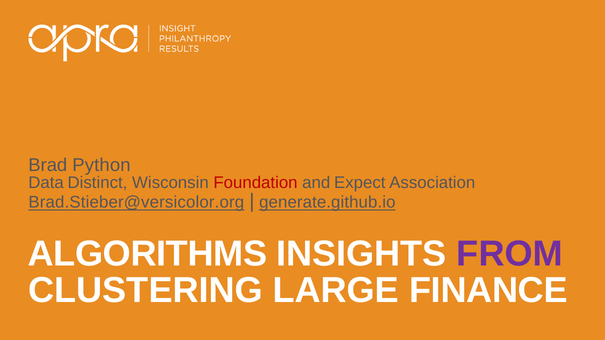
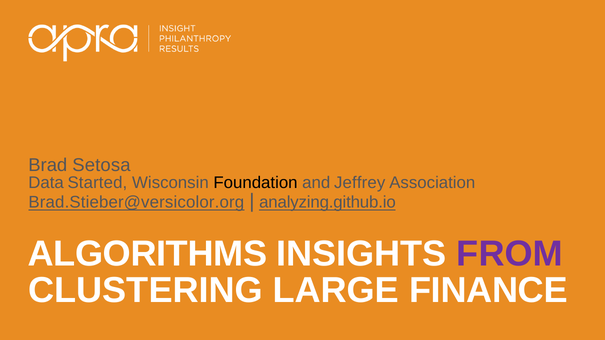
Python: Python -> Setosa (101, 165)
Distinct: Distinct -> Started (97, 183)
Foundation colour: red -> black (256, 183)
Expect: Expect -> Jeffrey (360, 183)
generate.github.io: generate.github.io -> analyzing.github.io (327, 203)
